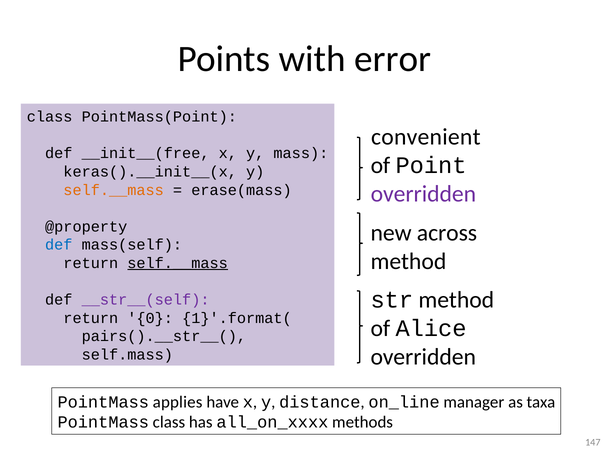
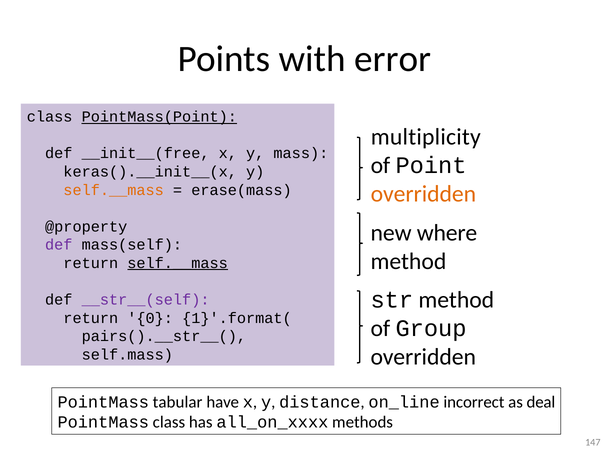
PointMass(Point underline: none -> present (159, 117)
convenient: convenient -> multiplicity (426, 137)
overridden colour: purple -> orange (423, 194)
across: across -> where (447, 233)
def colour: blue -> purple (59, 245)
Alice: Alice -> Group (431, 328)
applies: applies -> tabular (178, 402)
manager: manager -> incorrect (474, 402)
taxa: taxa -> deal (541, 402)
